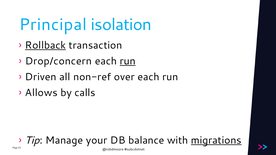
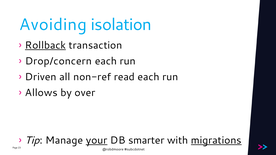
Principal: Principal -> Avoiding (53, 25)
run underline: present -> none (128, 61)
over: over -> read (124, 77)
calls: calls -> over (85, 93)
your underline: none -> present (97, 141)
balance: balance -> smarter (146, 141)
